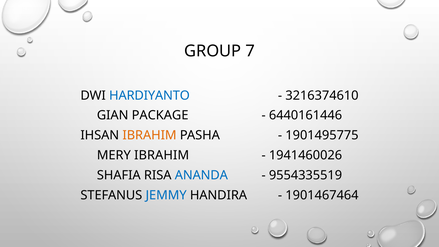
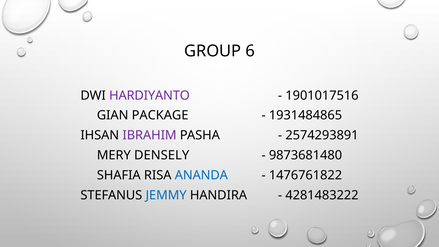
7: 7 -> 6 (250, 51)
HARDIYANTO colour: blue -> purple (149, 95)
3216374610: 3216374610 -> 1901017516 (322, 95)
6440161446: 6440161446 -> 1931484865 (306, 115)
IBRAHIM colour: orange -> purple (150, 135)
1901495775: 1901495775 -> 2574293891 (322, 135)
MERY IBRAHIM: IBRAHIM -> DENSELY (162, 155)
1941460026: 1941460026 -> 9873681480 (306, 155)
9554335519: 9554335519 -> 1476761822 (306, 175)
1901467464: 1901467464 -> 4281483222 (322, 195)
